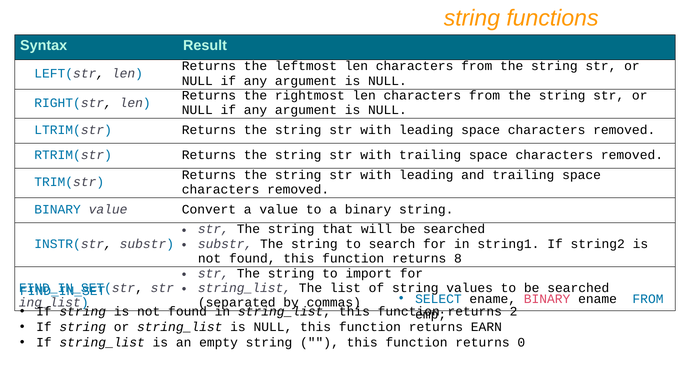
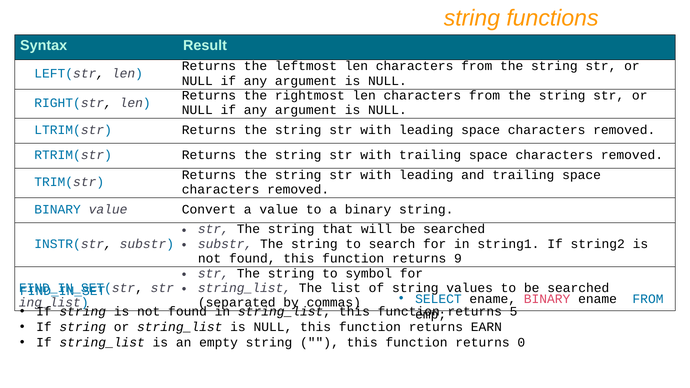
8: 8 -> 9 (458, 259)
import: import -> symbol (369, 273)
2: 2 -> 5 (514, 312)
